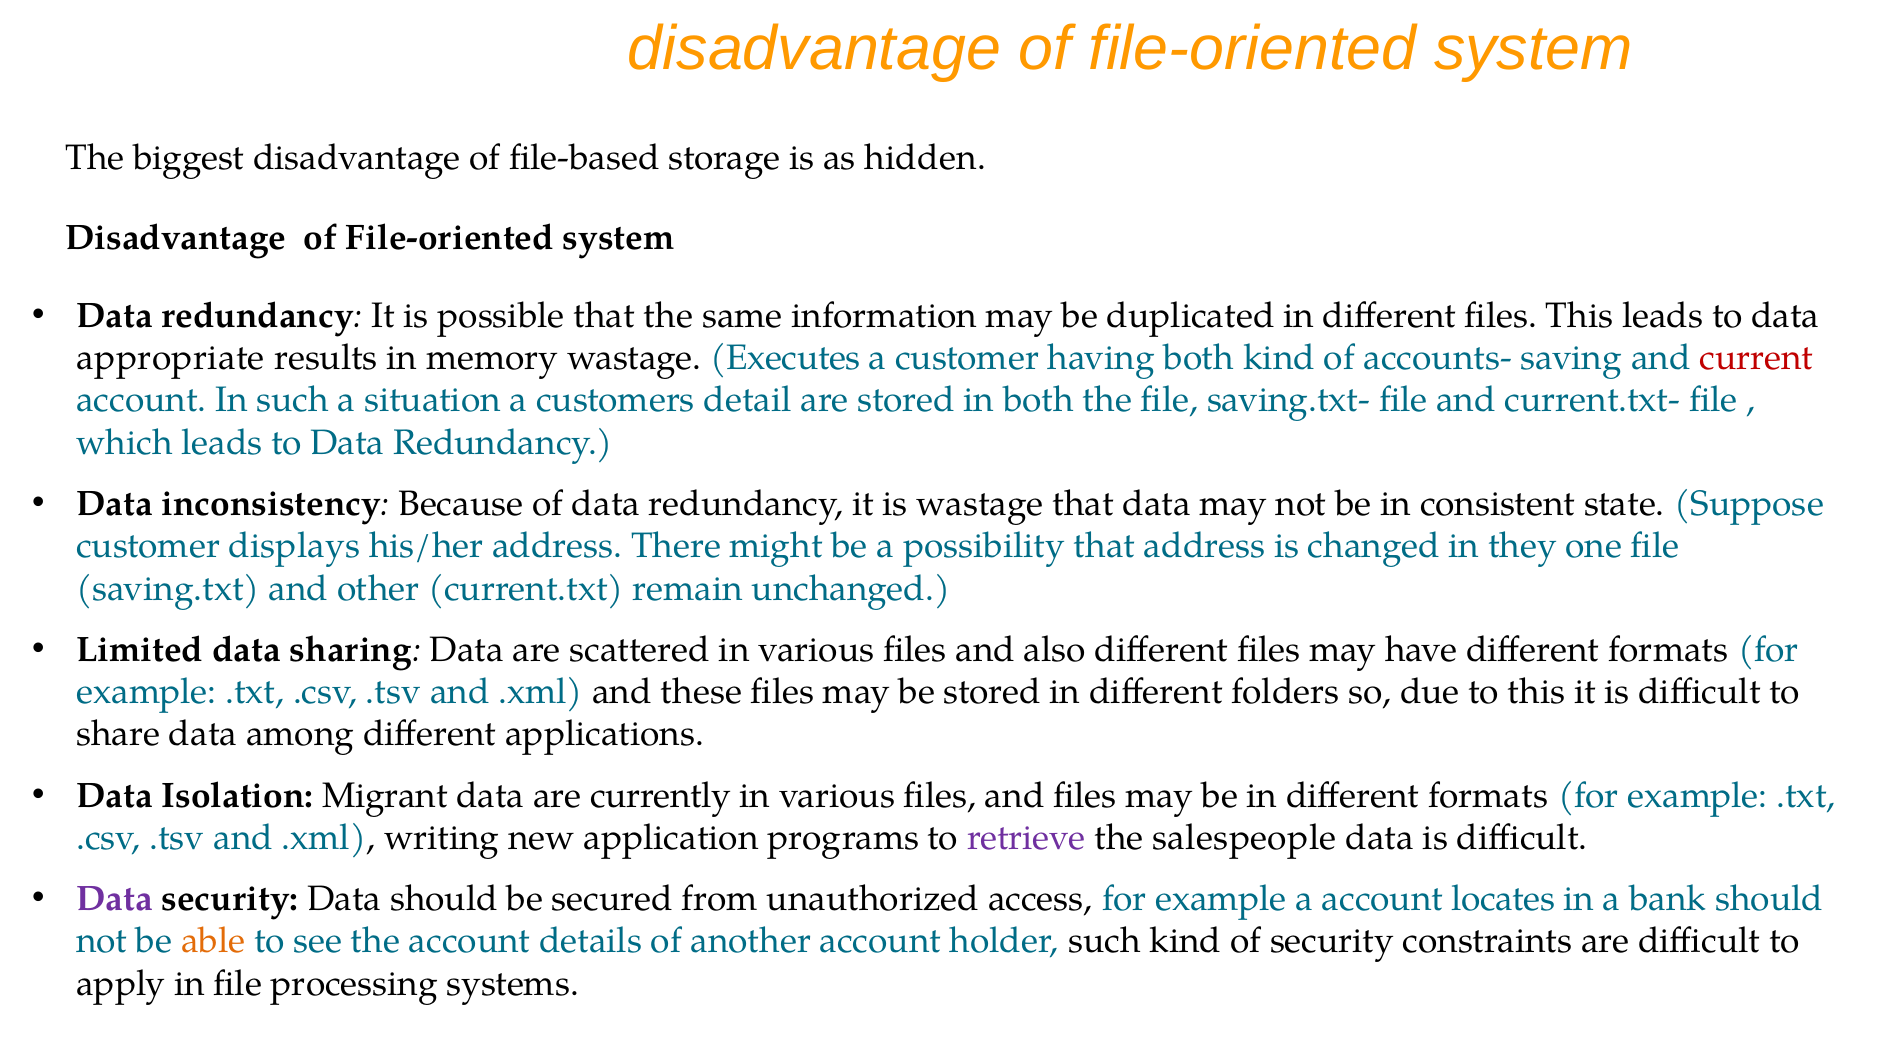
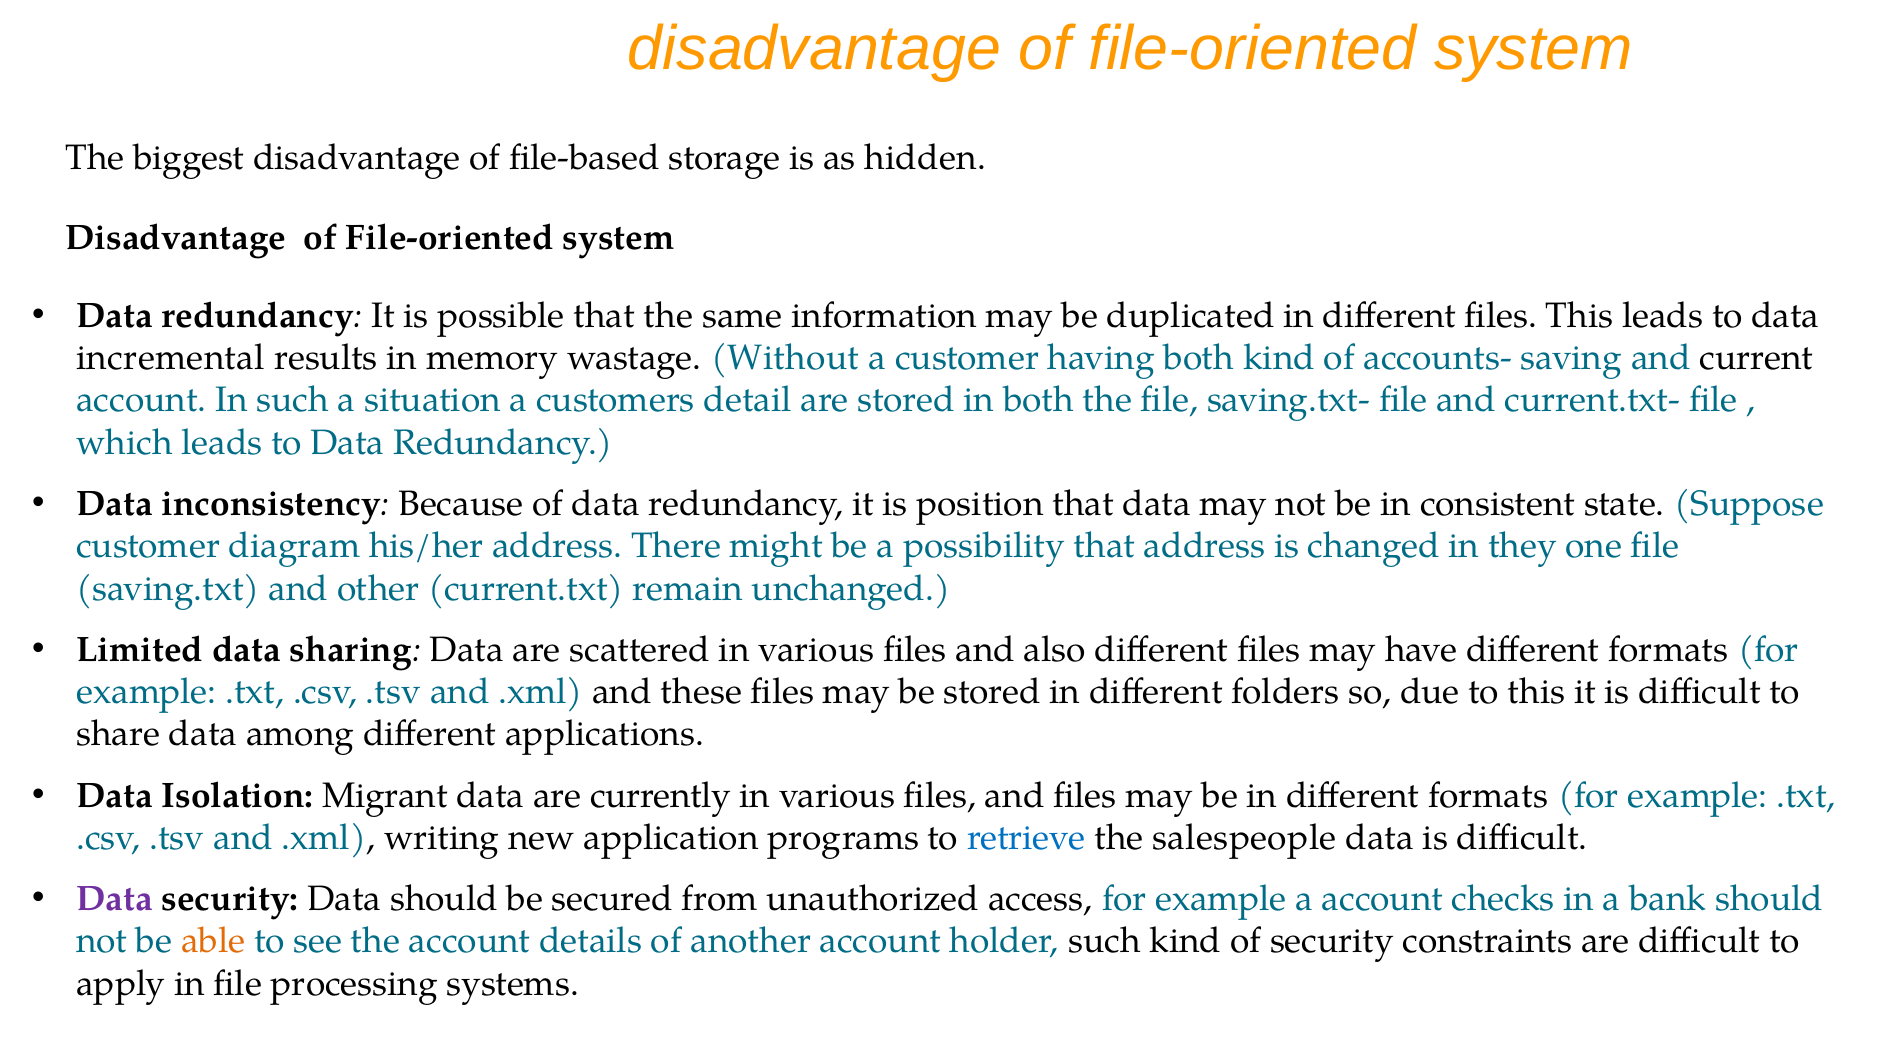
appropriate: appropriate -> incremental (171, 358)
Executes: Executes -> Without (785, 358)
current colour: red -> black (1756, 358)
is wastage: wastage -> position (980, 503)
displays: displays -> diagram (295, 546)
retrieve colour: purple -> blue (1026, 837)
locates: locates -> checks (1503, 899)
